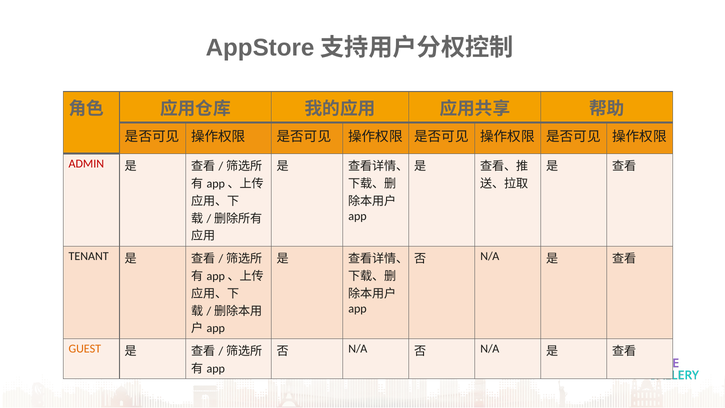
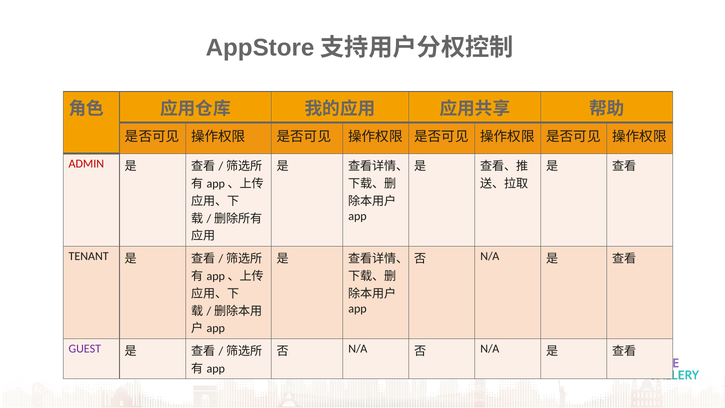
GUEST colour: orange -> purple (85, 349)
